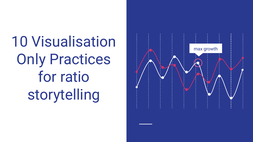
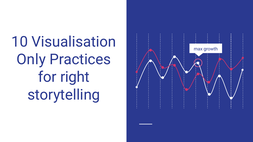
ratio: ratio -> right (75, 77)
